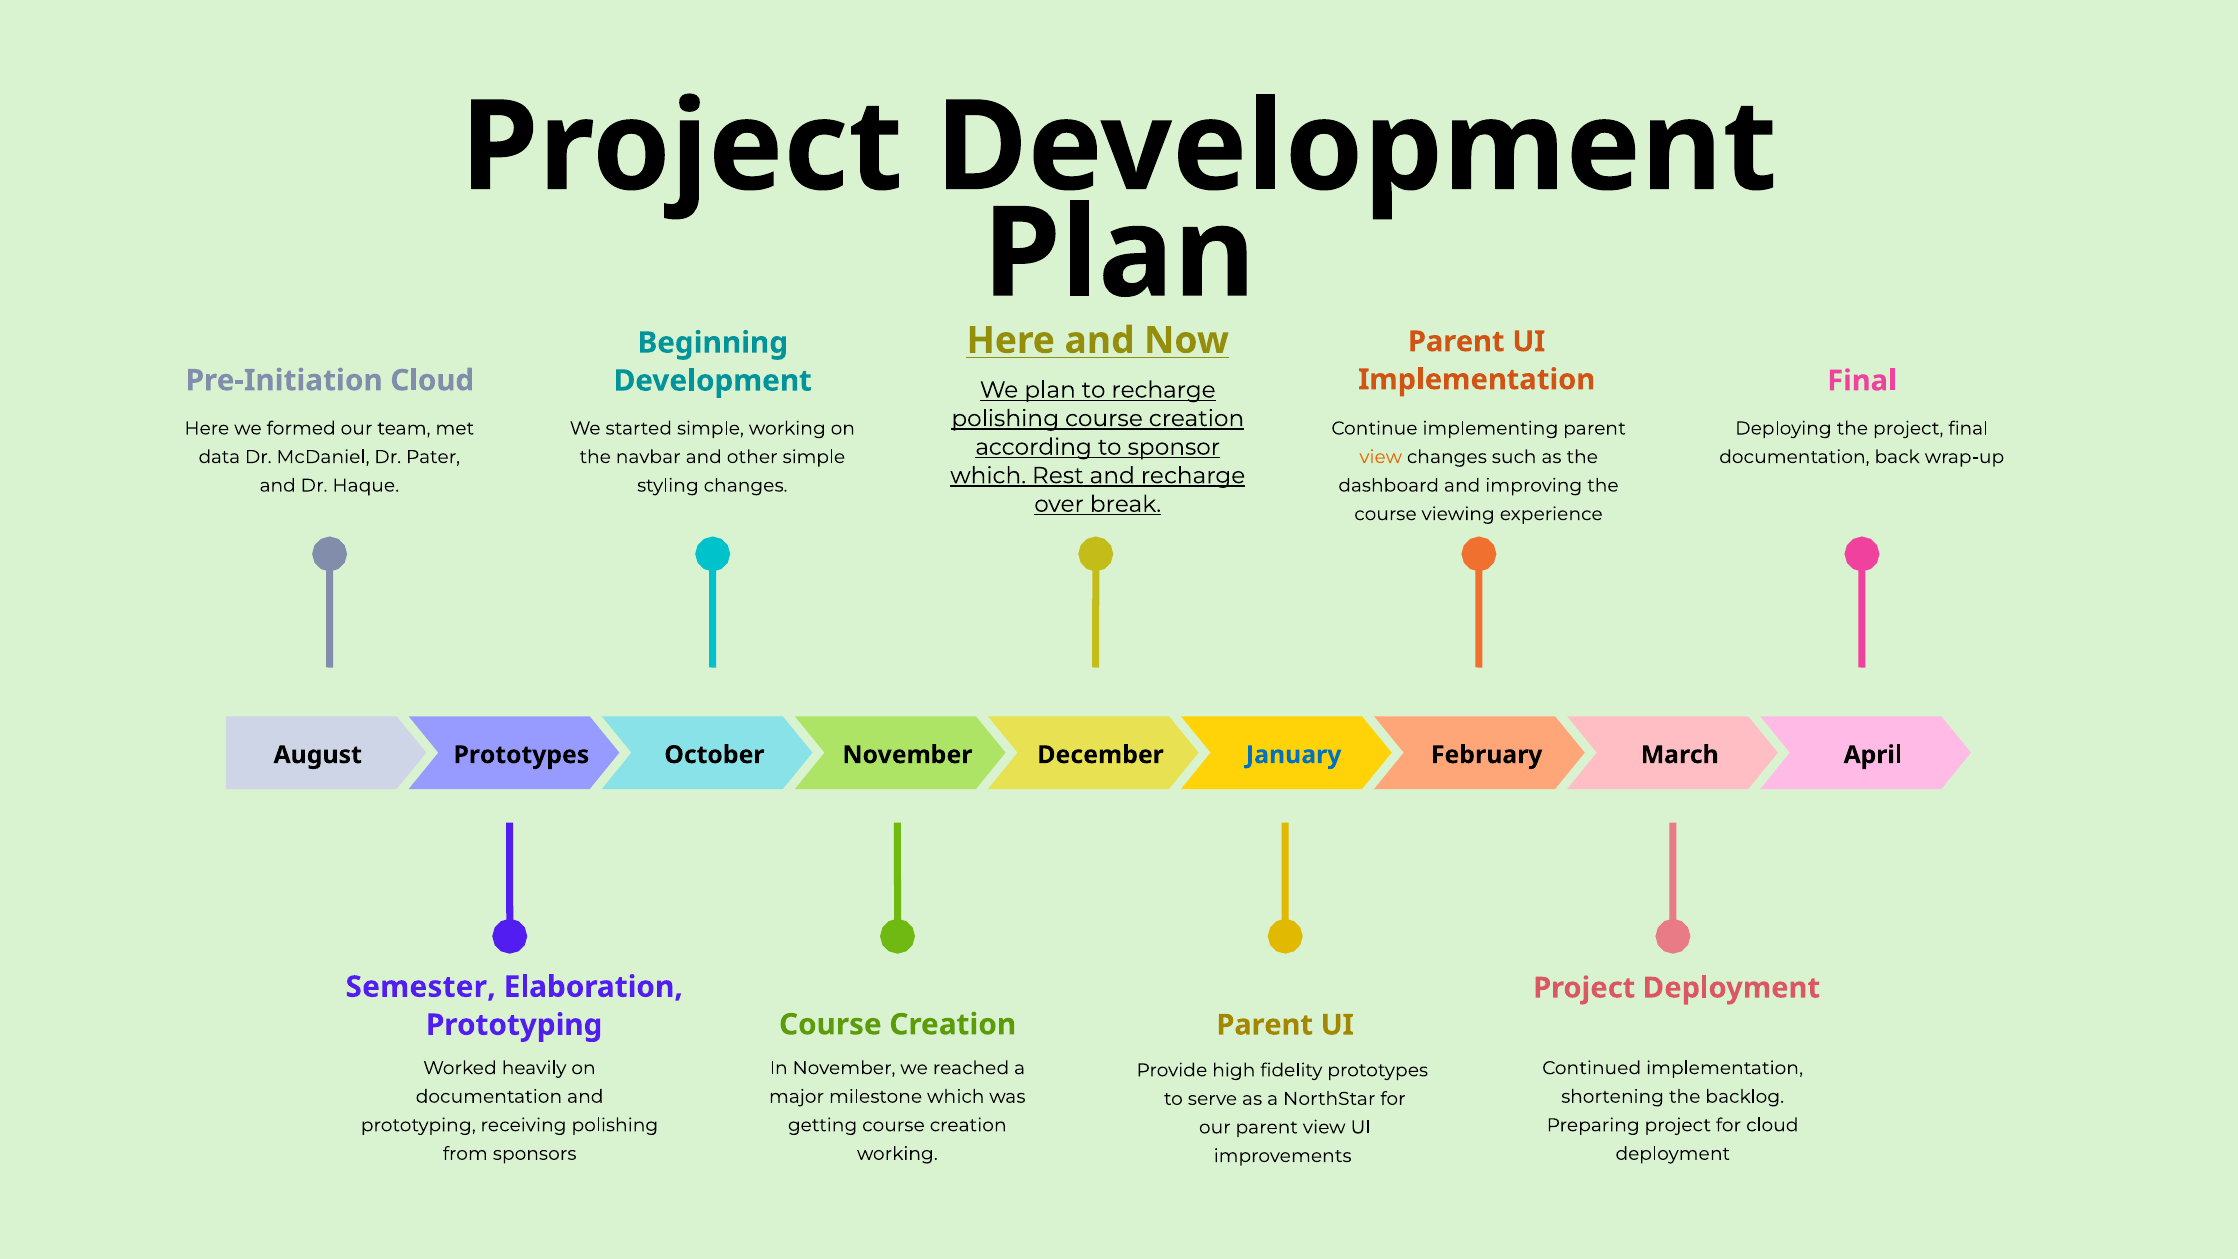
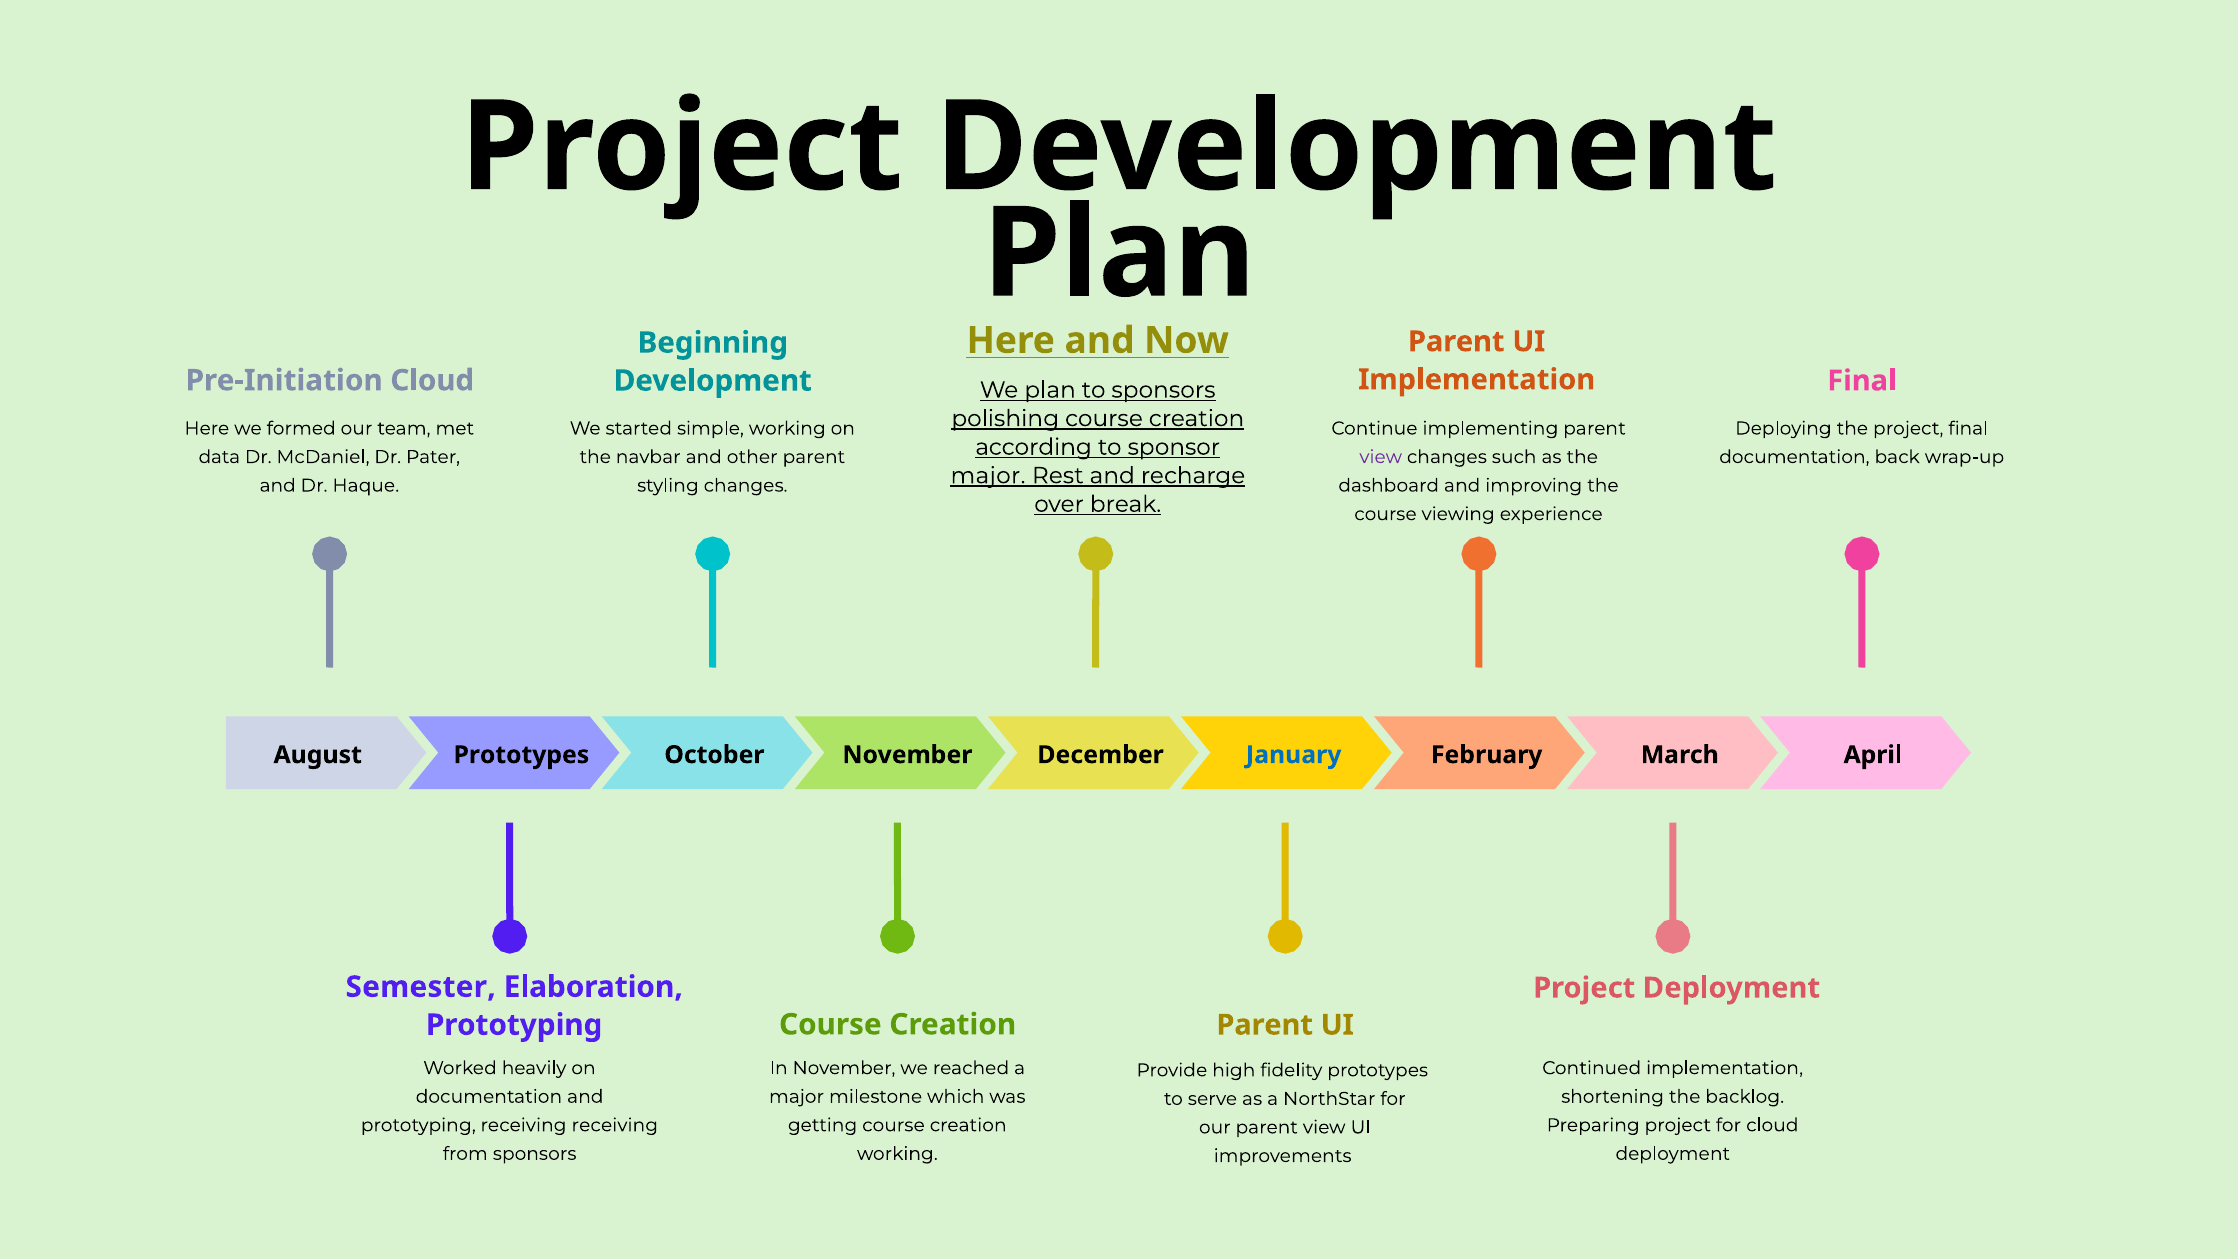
to recharge: recharge -> sponsors (1163, 390)
other simple: simple -> parent (814, 457)
view colour: orange -> purple (1381, 457)
which: which -> major (988, 476)
receiving polishing: polishing -> receiving (615, 1125)
